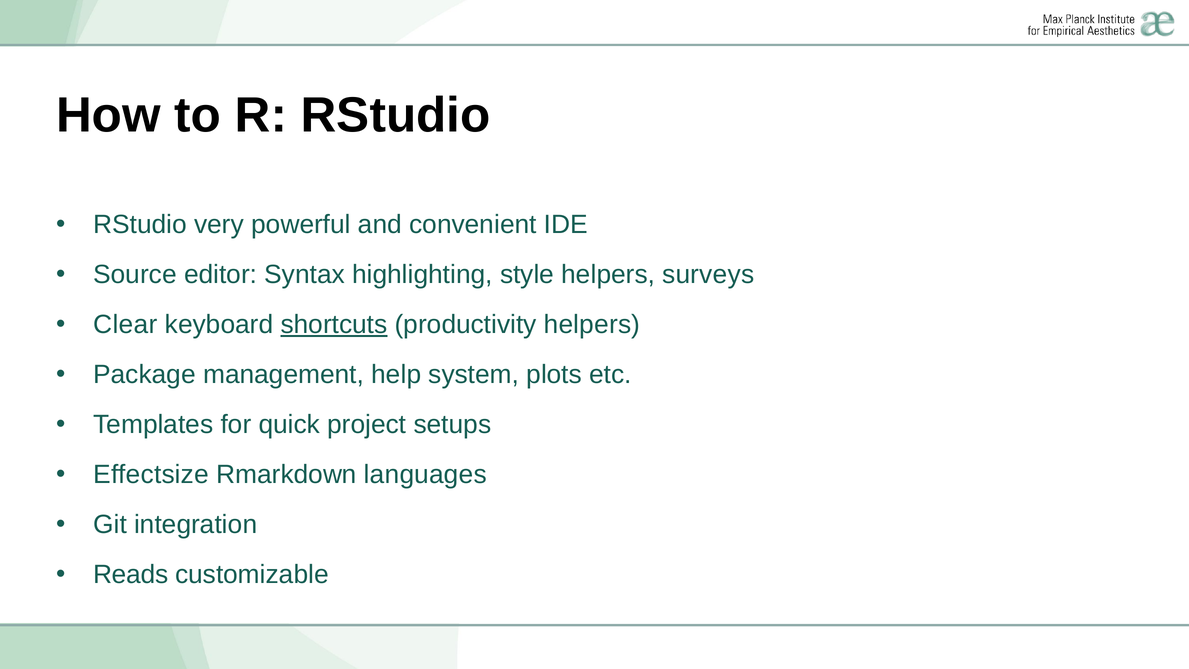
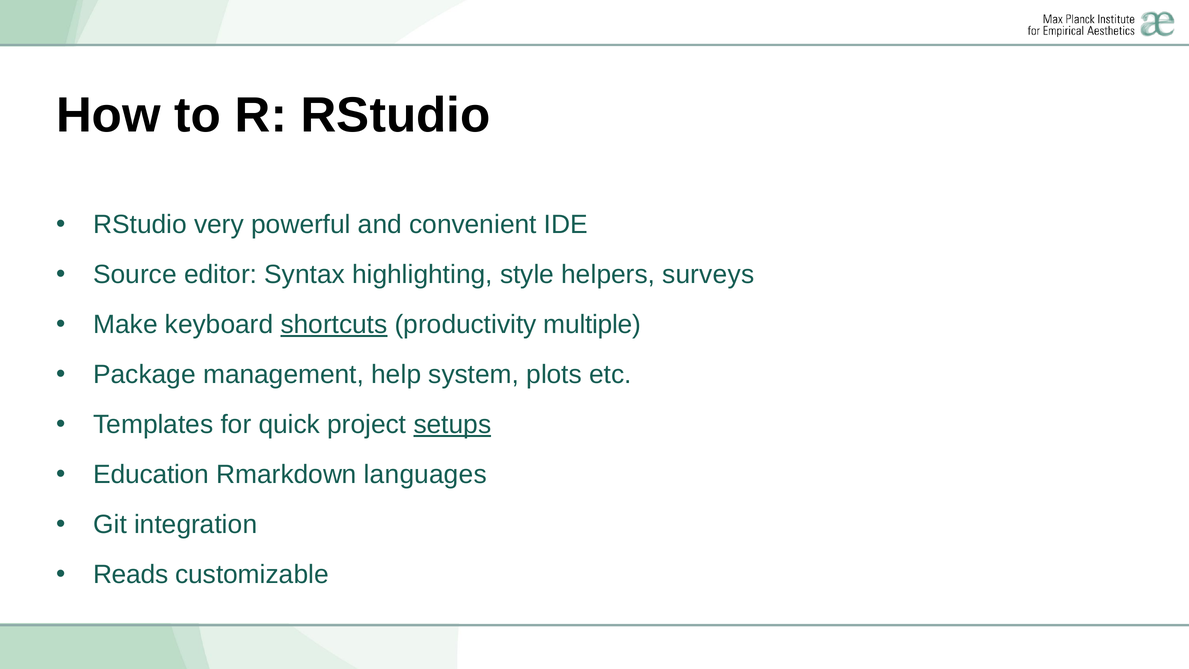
Clear: Clear -> Make (126, 325)
productivity helpers: helpers -> multiple (592, 325)
setups underline: none -> present (452, 425)
Effectsize: Effectsize -> Education (151, 475)
